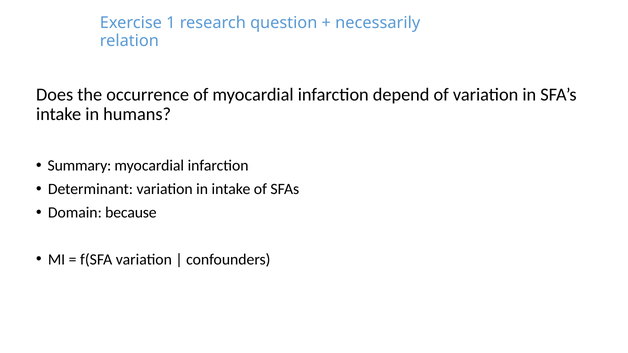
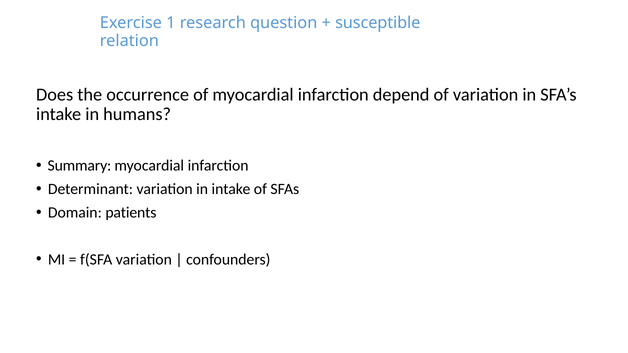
necessarily: necessarily -> susceptible (378, 23)
because: because -> patients (131, 213)
